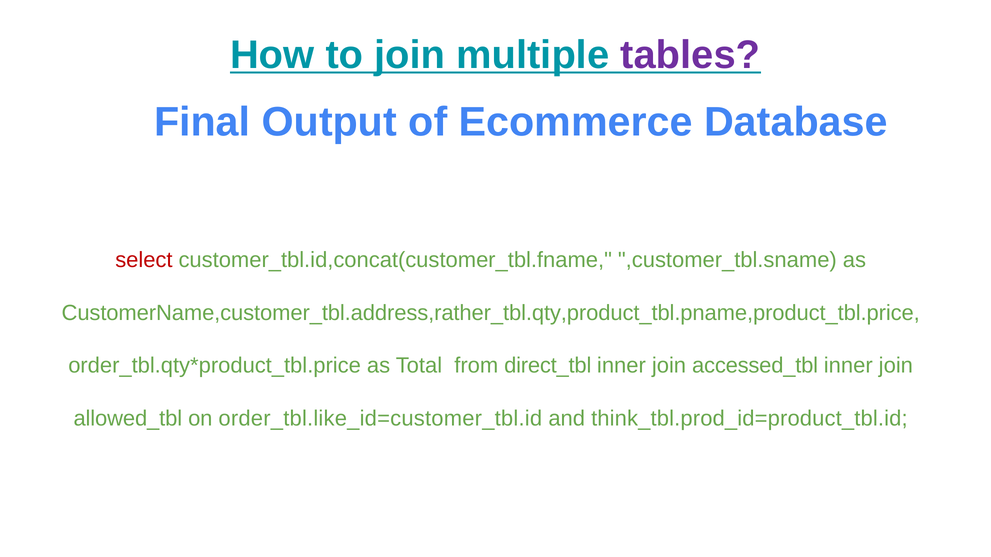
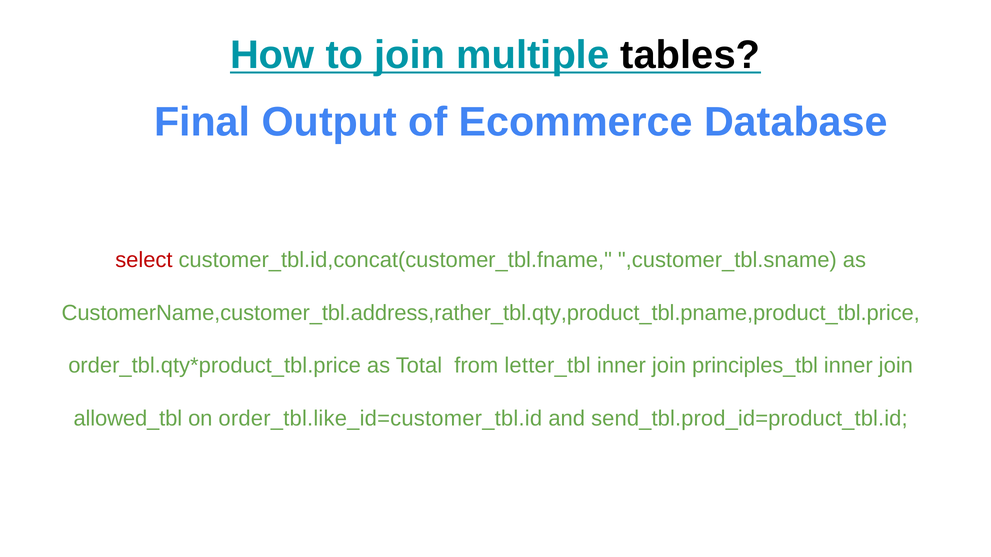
tables colour: purple -> black (690, 55)
direct_tbl: direct_tbl -> letter_tbl (548, 366)
accessed_tbl: accessed_tbl -> principles_tbl (755, 366)
think_tbl.prod_id=product_tbl.id: think_tbl.prod_id=product_tbl.id -> send_tbl.prod_id=product_tbl.id (749, 419)
